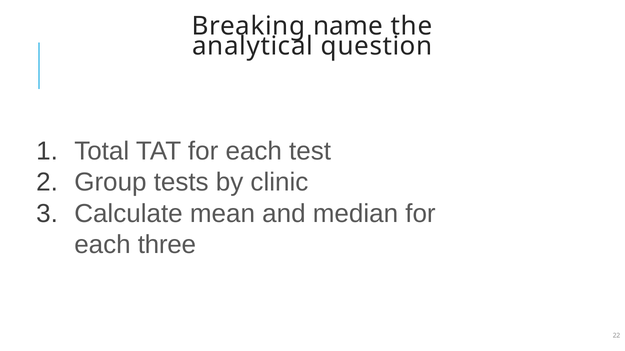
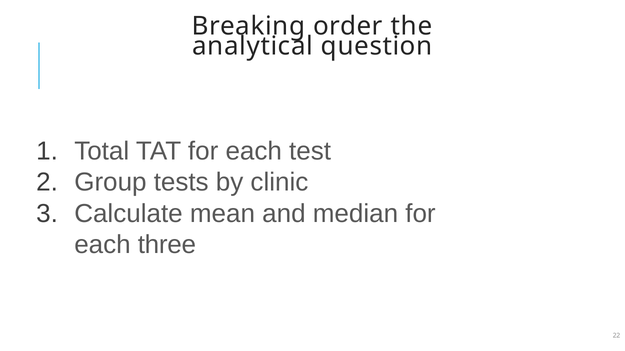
name: name -> order (348, 26)
